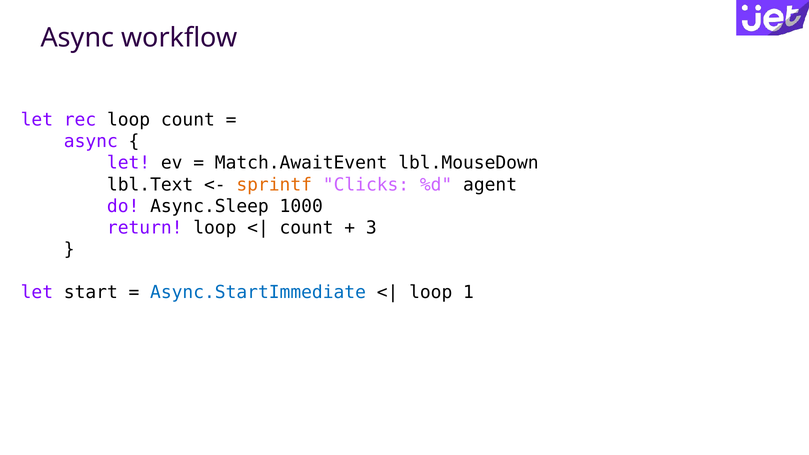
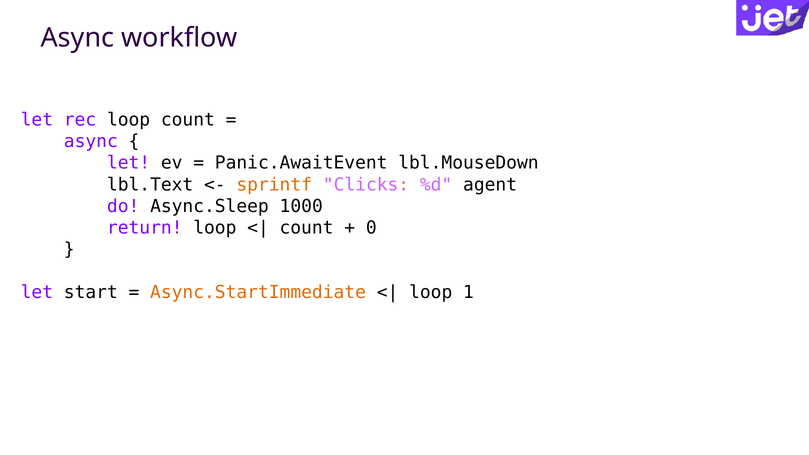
Match.AwaitEvent: Match.AwaitEvent -> Panic.AwaitEvent (301, 163)
3: 3 -> 0 (371, 228)
Async.StartImmediate colour: blue -> orange (258, 292)
